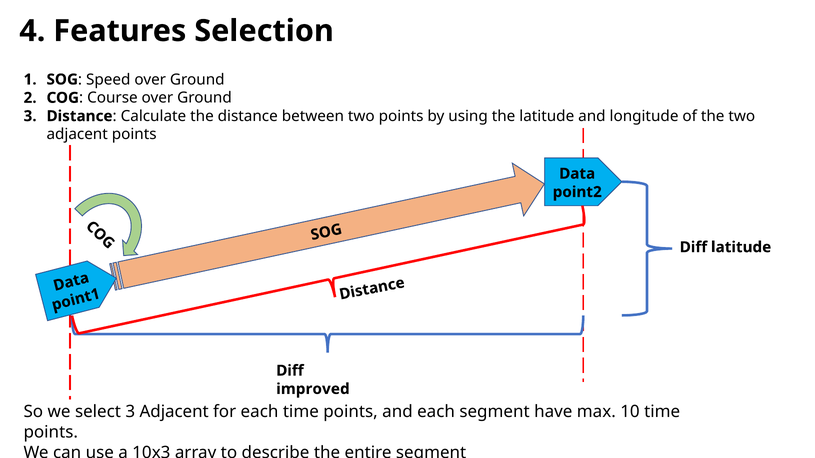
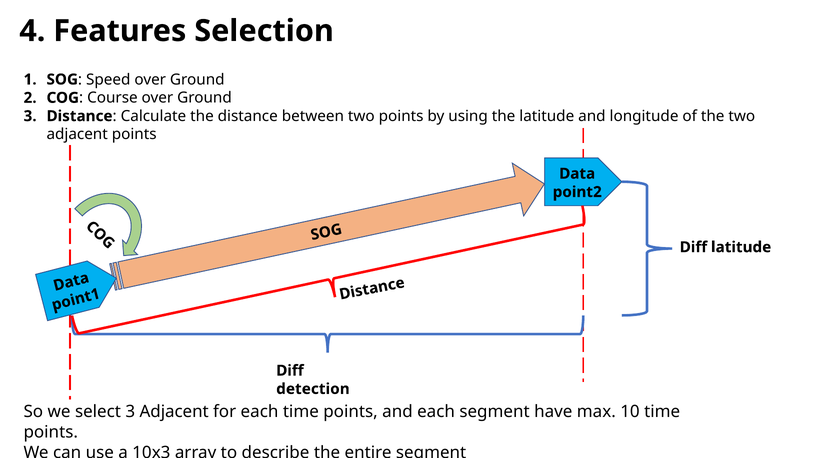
improved: improved -> detection (313, 389)
